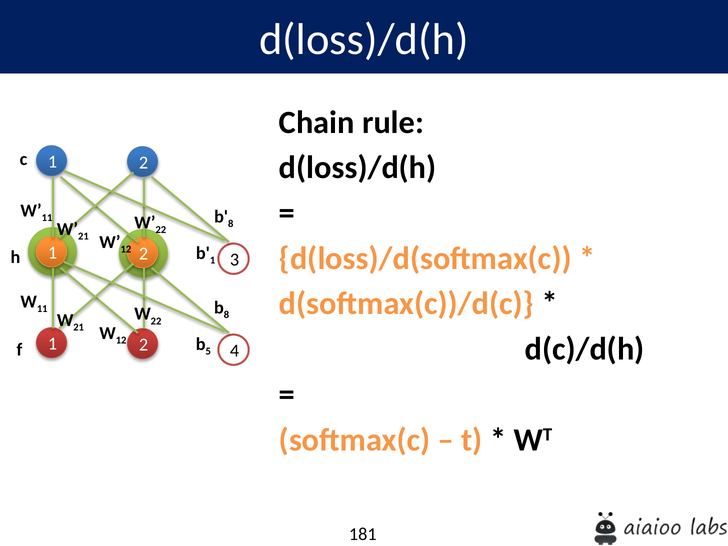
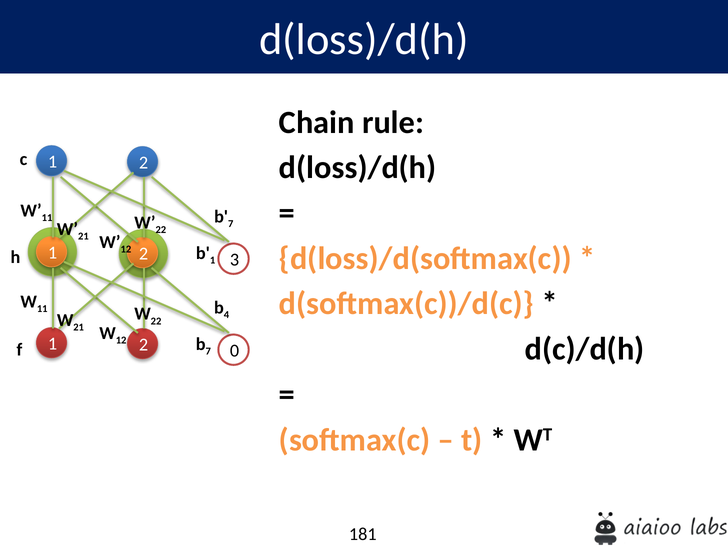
8: 8 -> 7 (231, 224)
8: 8 -> 4 (226, 315)
5: 5 -> 7 (208, 351)
4: 4 -> 0 (235, 351)
